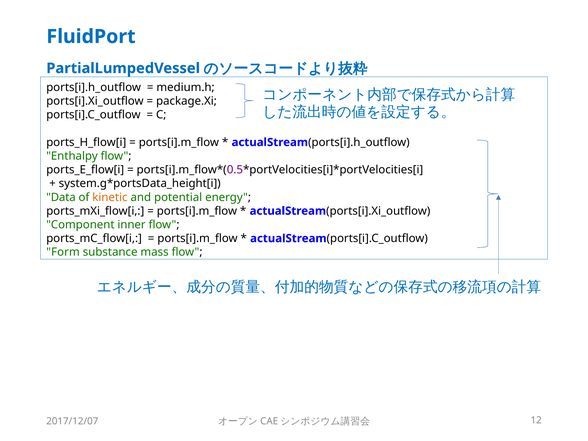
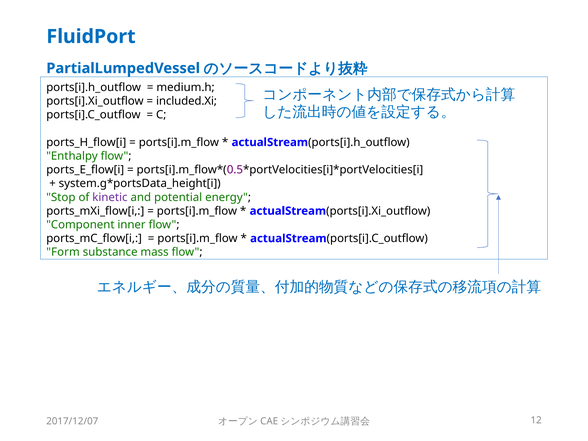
package.Xi: package.Xi -> included.Xi (187, 101)
Data: Data -> Stop (61, 197)
kinetic colour: orange -> purple (110, 197)
